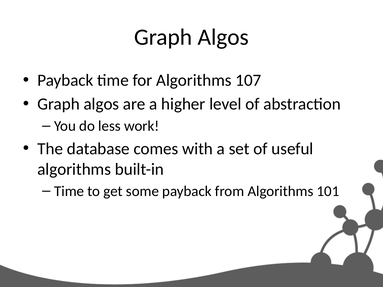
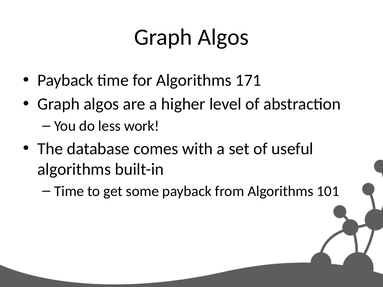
107: 107 -> 171 (248, 80)
